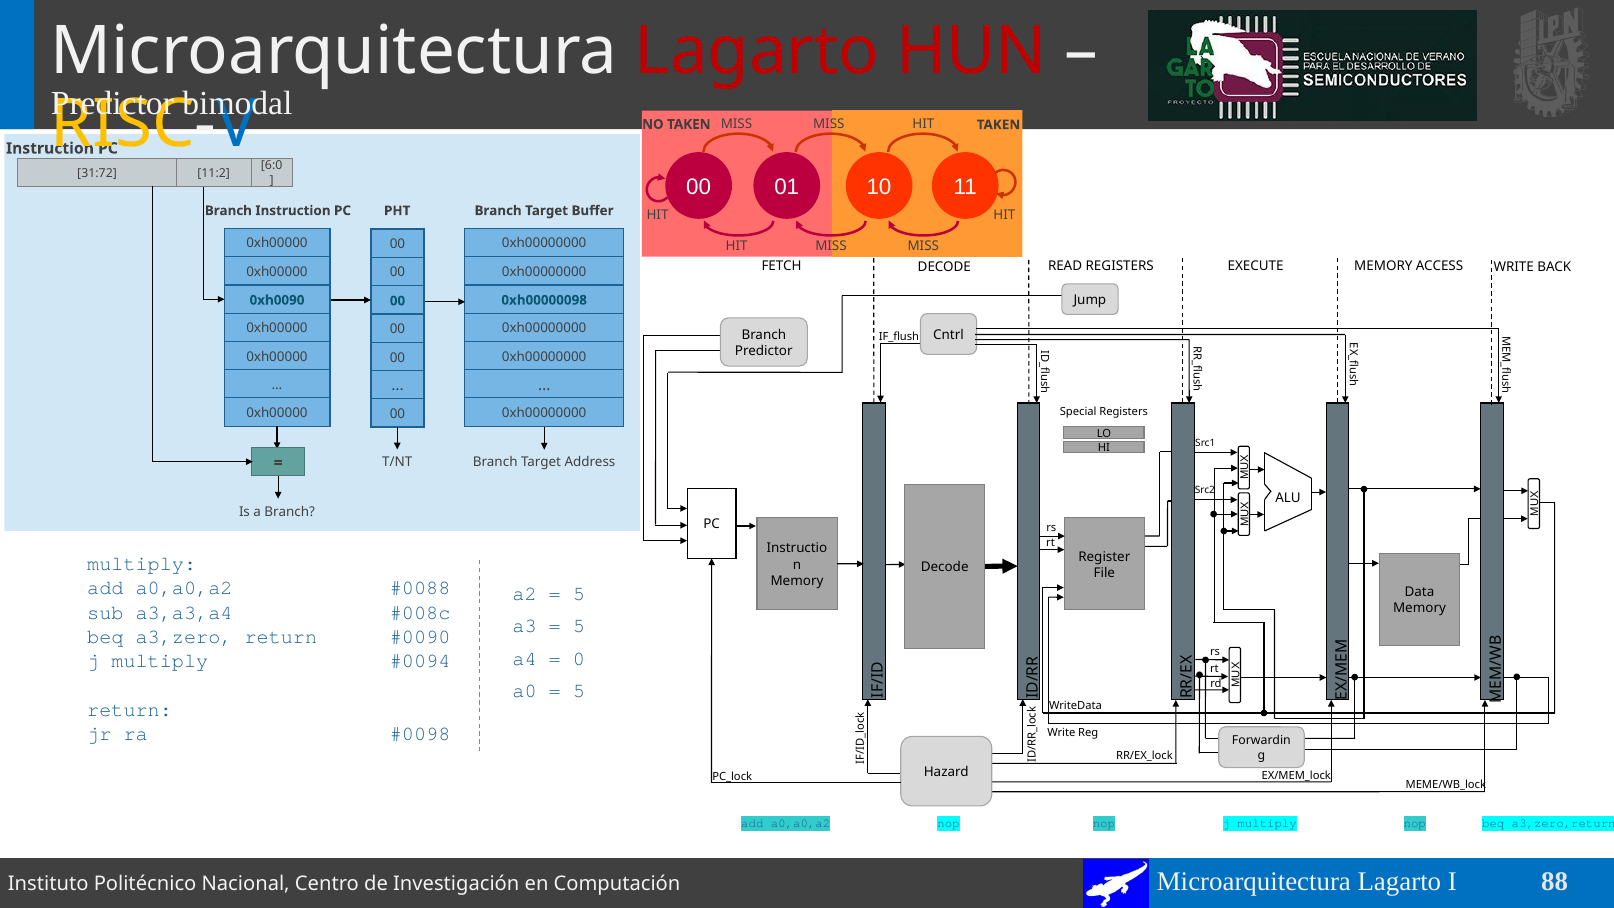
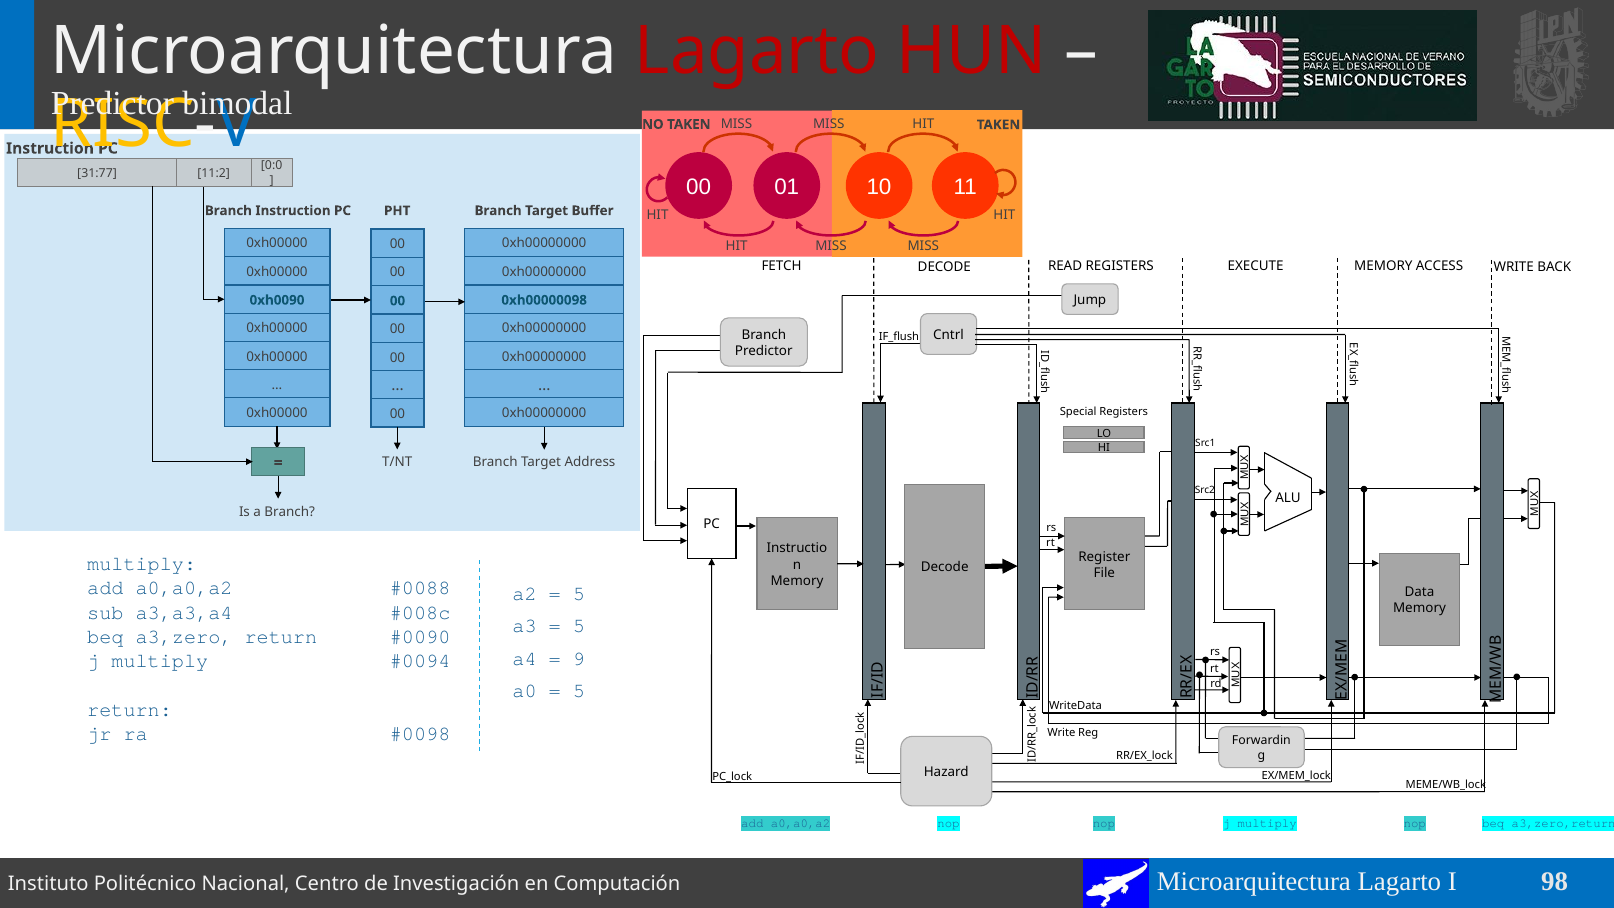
6:0: 6:0 -> 0:0 (272, 166)
31:72: 31:72 -> 31:77 (97, 173)
0: 0 -> 9 (579, 658)
88: 88 -> 98 (1555, 882)
